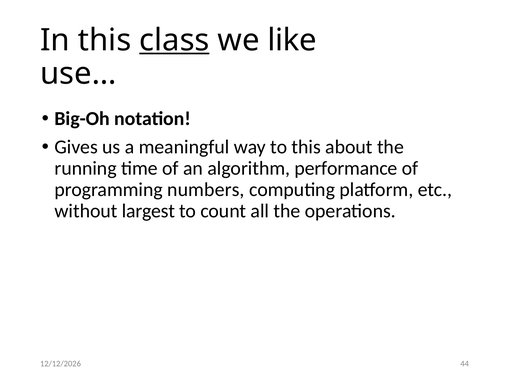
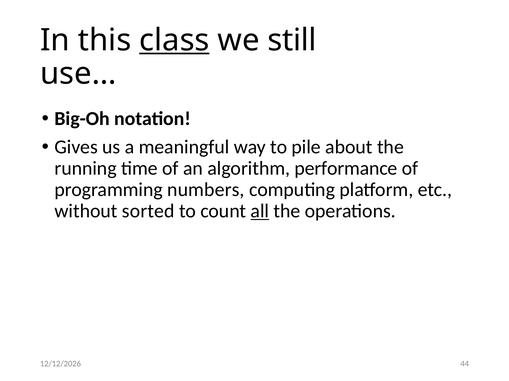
like: like -> still (292, 40)
to this: this -> pile (306, 147)
largest: largest -> sorted (148, 211)
all underline: none -> present (260, 211)
